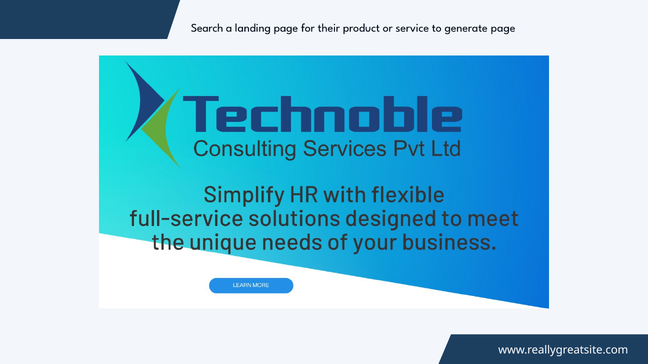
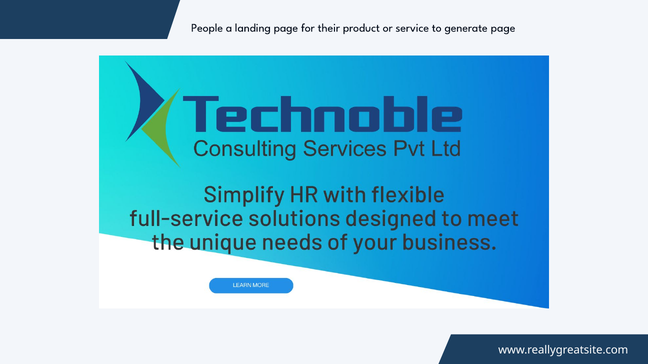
Search: Search -> People (207, 28)
